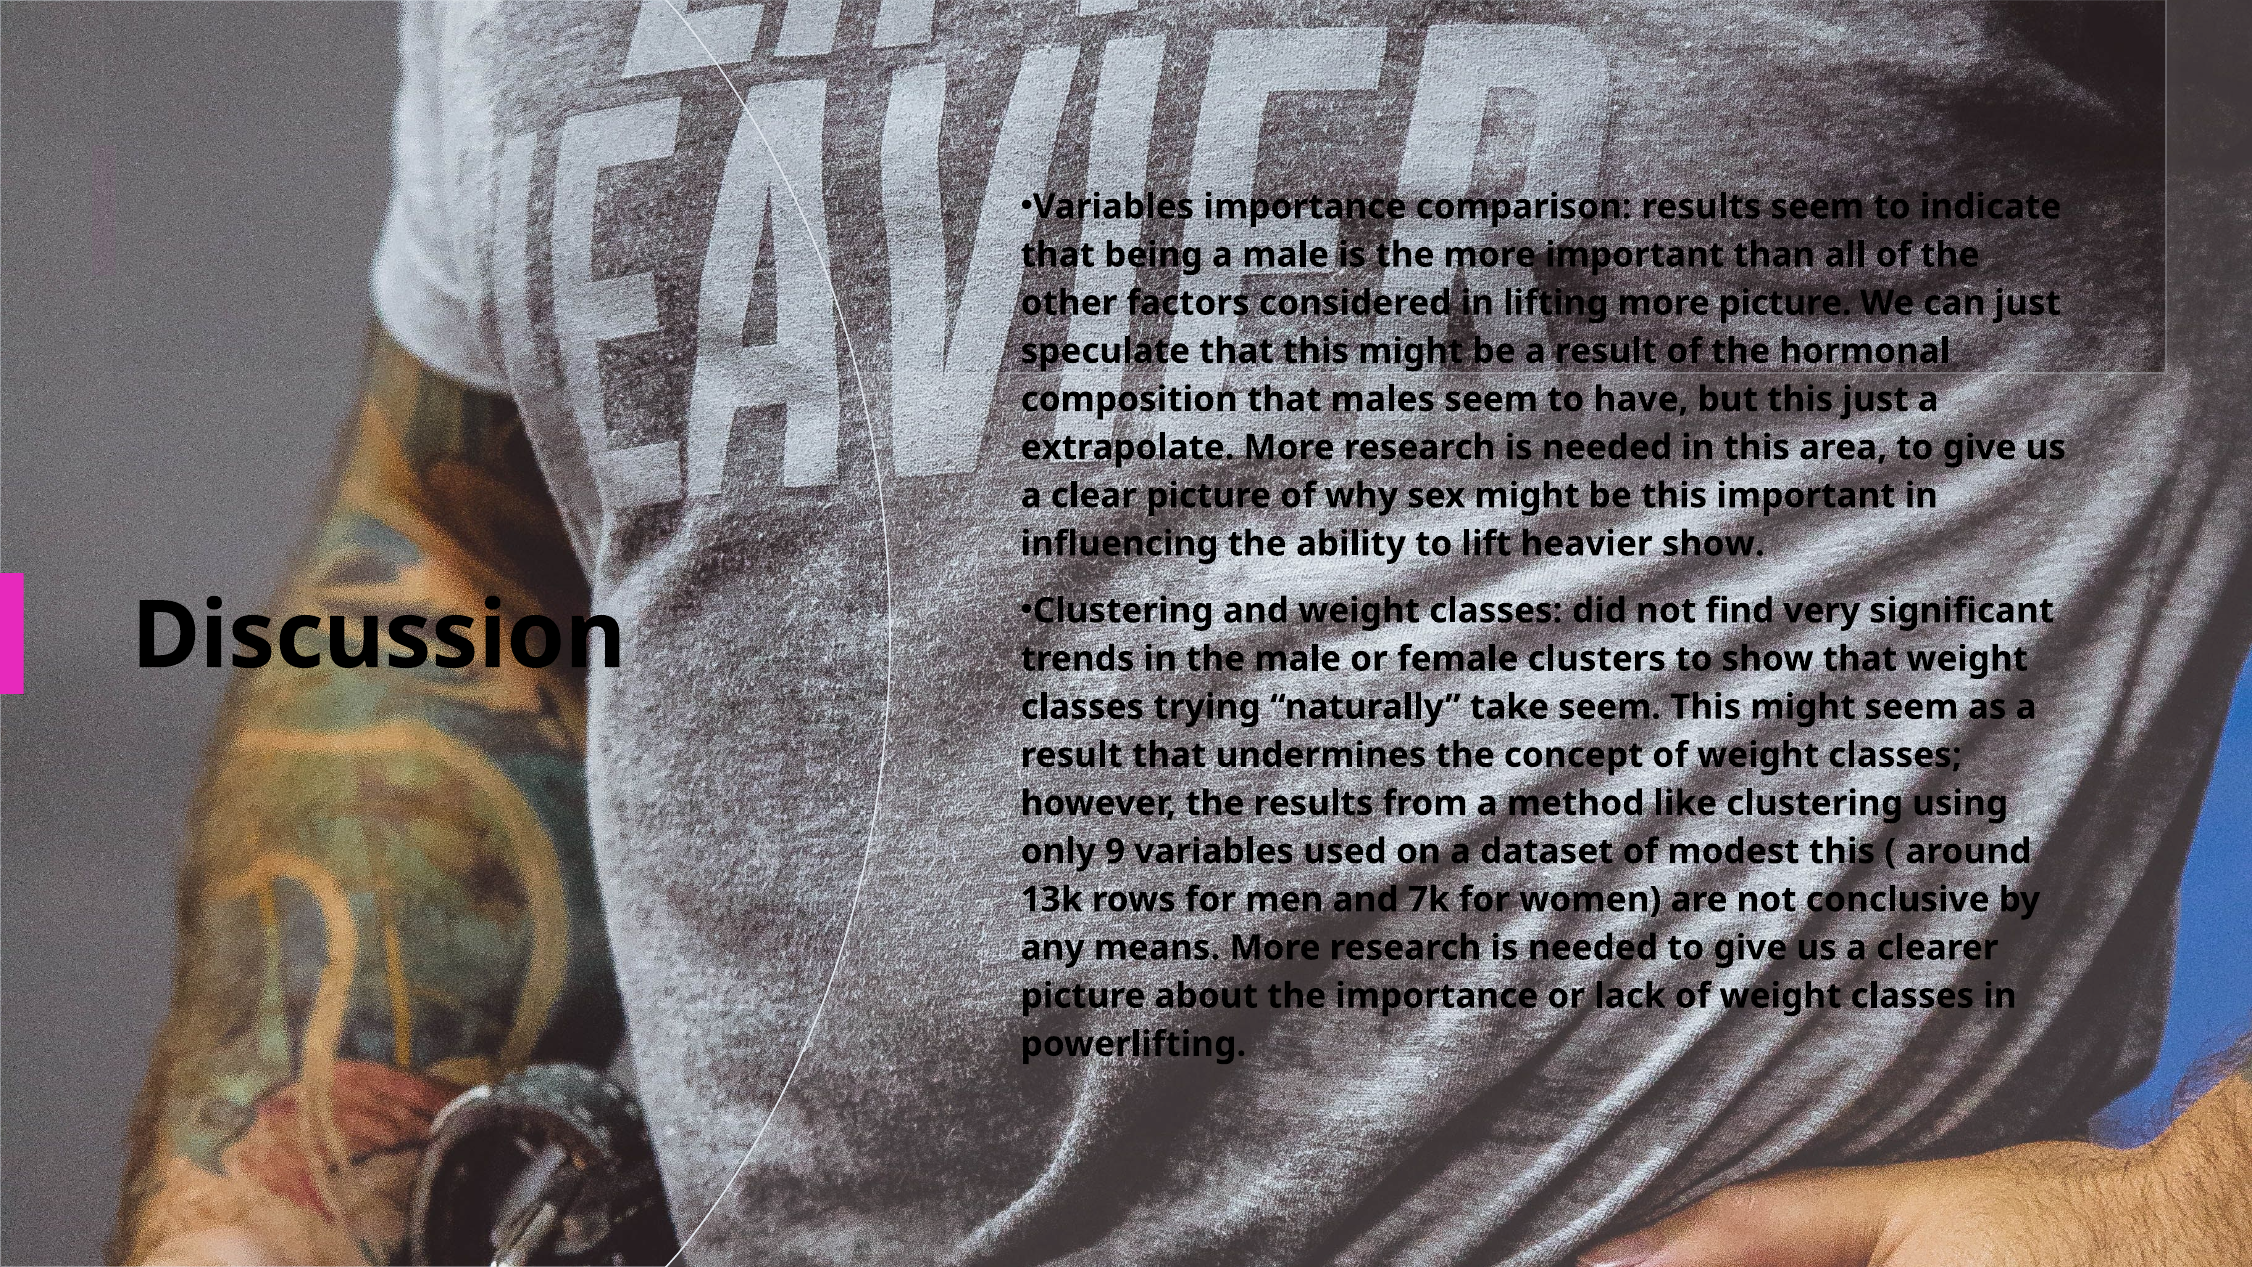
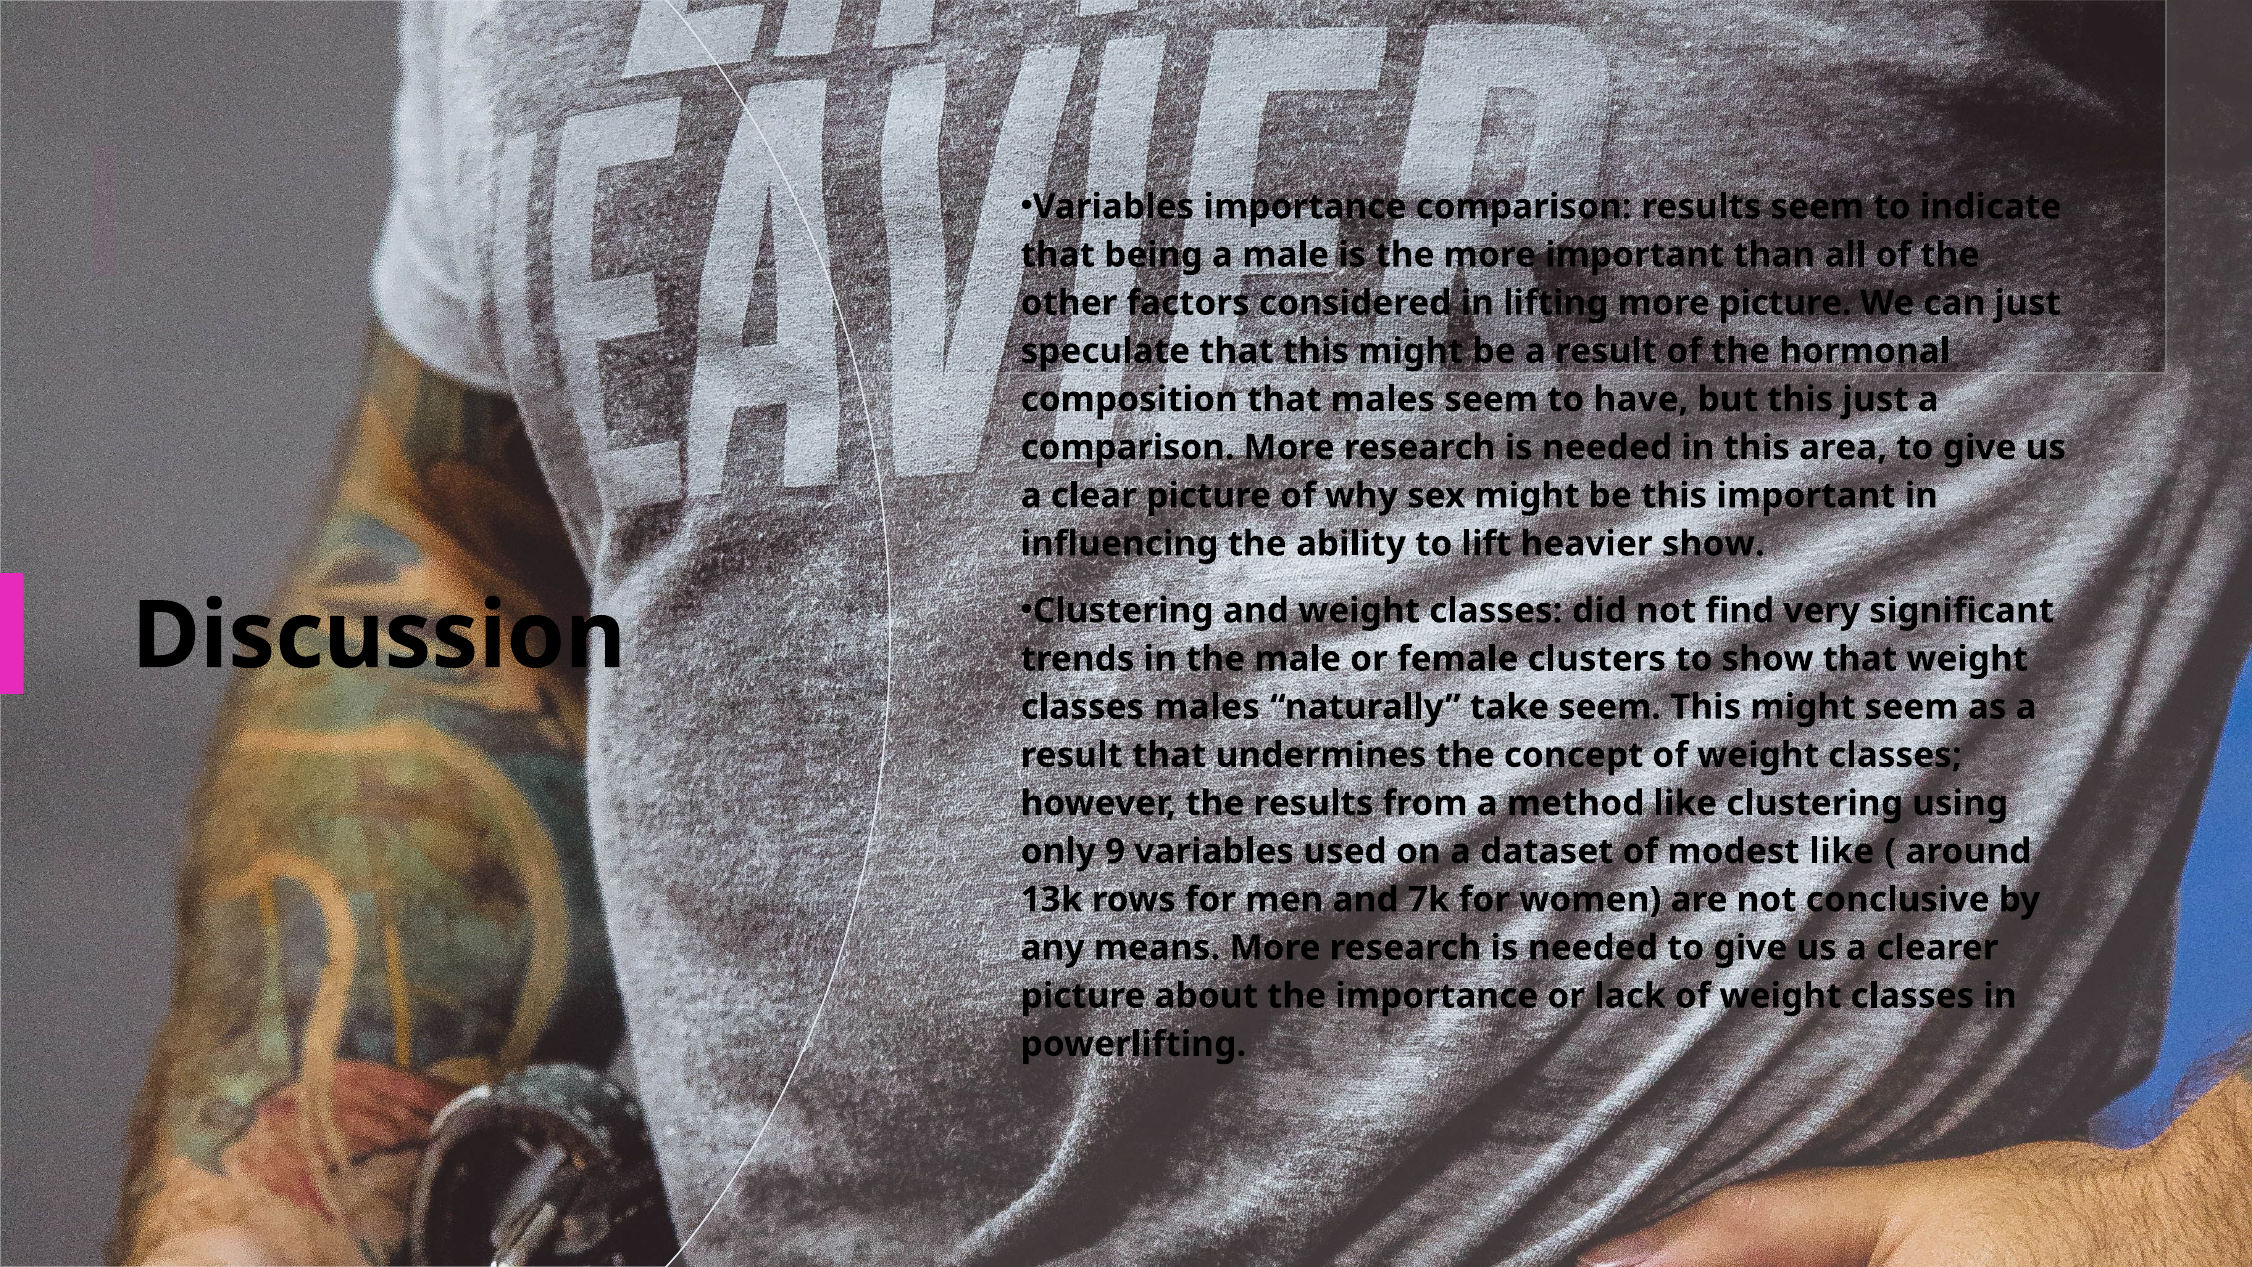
extrapolate: extrapolate -> comparison (1128, 447)
classes trying: trying -> males (1207, 707)
modest this: this -> like (1842, 851)
